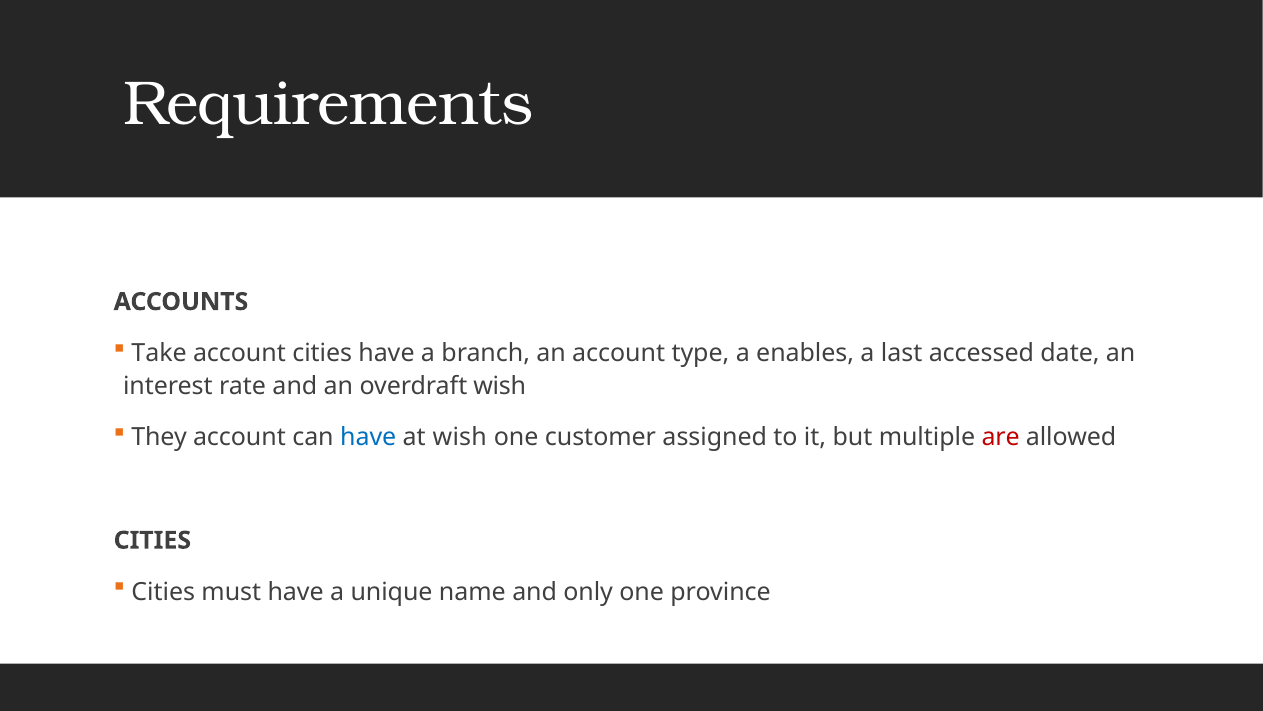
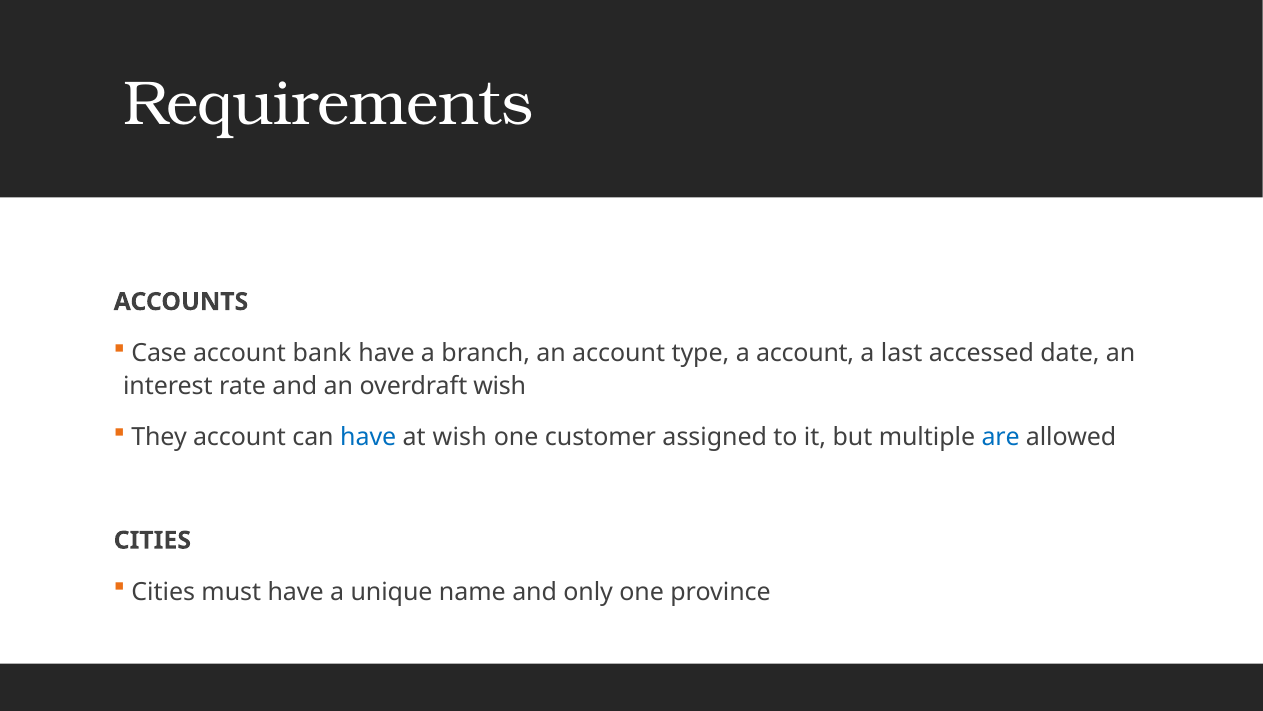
Take: Take -> Case (159, 353)
account cities: cities -> bank (322, 353)
a enables: enables -> account (805, 353)
are colour: red -> blue (1001, 437)
